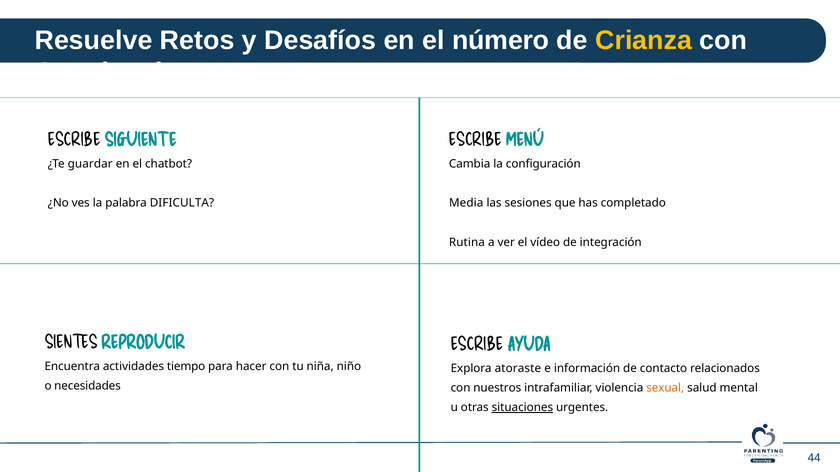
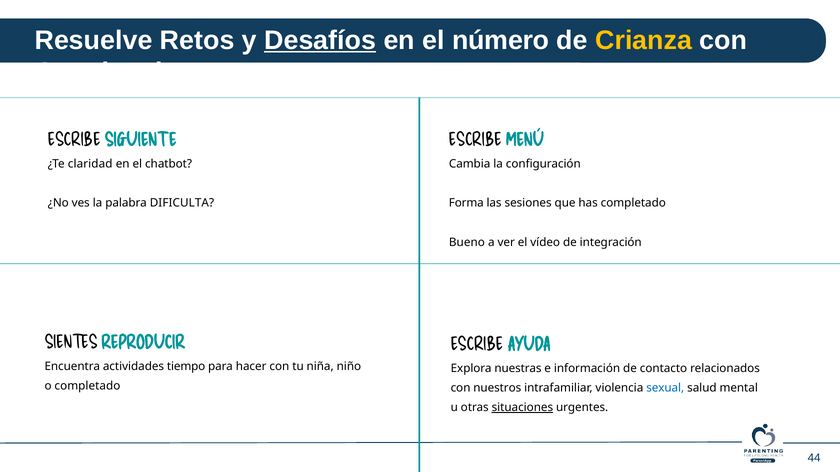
Desafíos underline: none -> present (320, 40)
guardar: guardar -> claridad (90, 164)
Media: Media -> Forma (466, 203)
Rutina: Rutina -> Bueno (467, 243)
atoraste: atoraste -> nuestras (518, 369)
o necesidades: necesidades -> completado (87, 386)
sexual colour: orange -> blue (665, 388)
